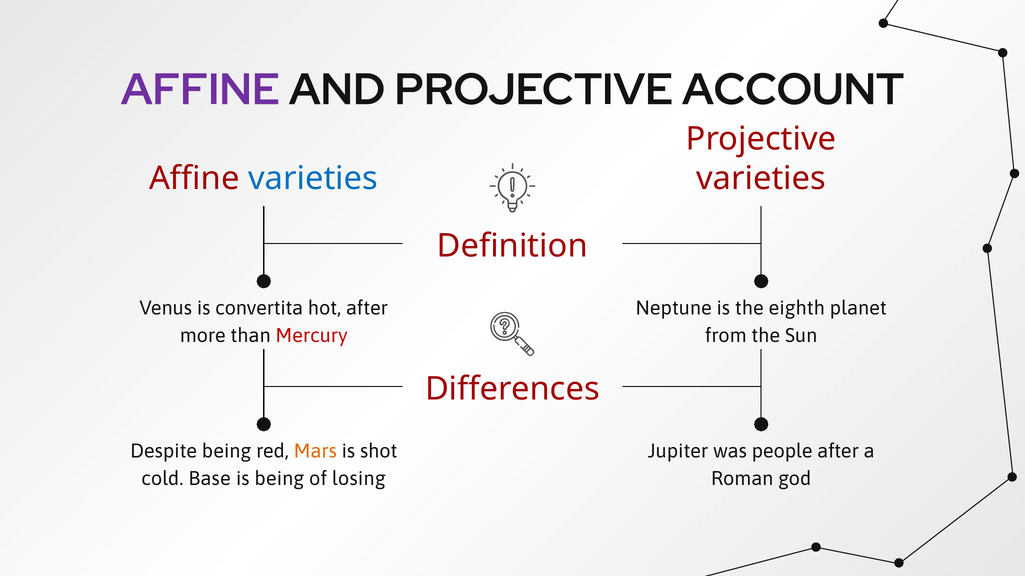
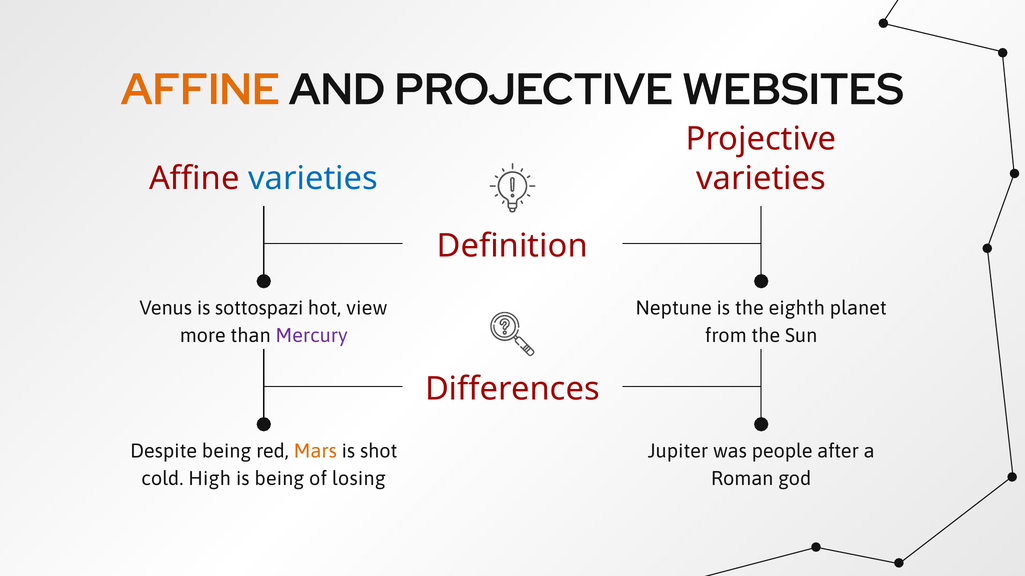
AFFINE colour: purple -> orange (200, 90)
ACCOUNT: ACCOUNT -> WEBSITES (793, 90)
convertita: convertita -> sottospazi (259, 309)
hot after: after -> view (367, 309)
Mercury colour: red -> purple (312, 336)
Base: Base -> High (210, 479)
